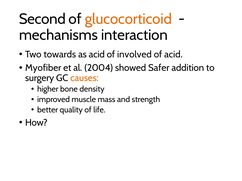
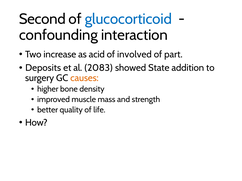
glucocorticoid colour: orange -> blue (128, 19)
mechanisms: mechanisms -> confounding (58, 35)
towards: towards -> increase (60, 55)
of acid: acid -> part (173, 55)
Myofiber: Myofiber -> Deposits (43, 68)
2004: 2004 -> 2083 (99, 68)
Safer: Safer -> State (159, 68)
